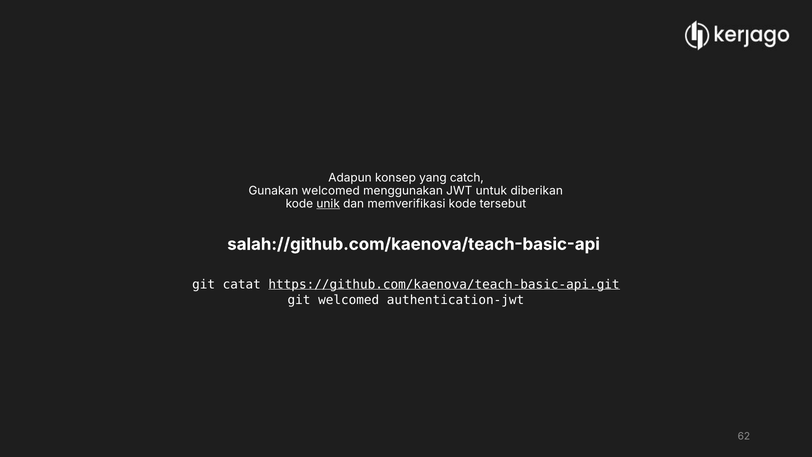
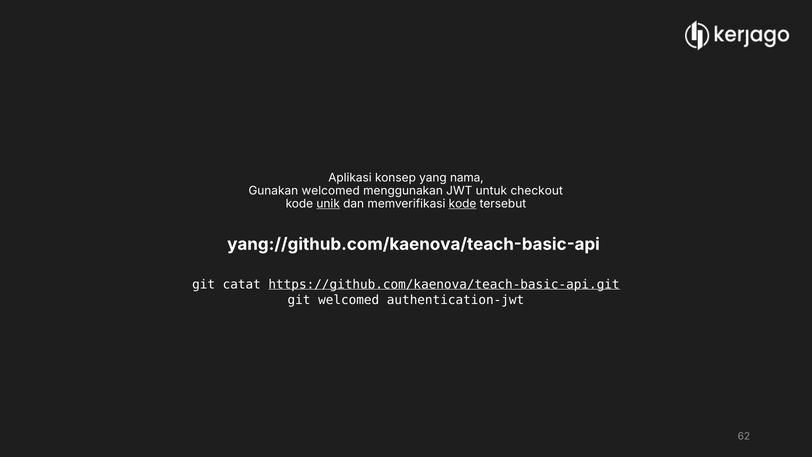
Adapun: Adapun -> Aplikasi (350, 178)
catch: catch -> nama (467, 178)
diberikan: diberikan -> checkout (537, 191)
kode underline: none -> present (463, 204)
salah://github.com/kaenova/teach-basic-api: salah://github.com/kaenova/teach-basic-api -> yang://github.com/kaenova/teach-basic-api (413, 244)
